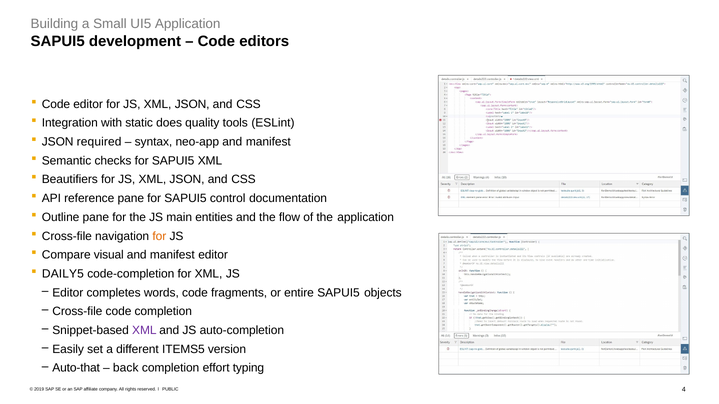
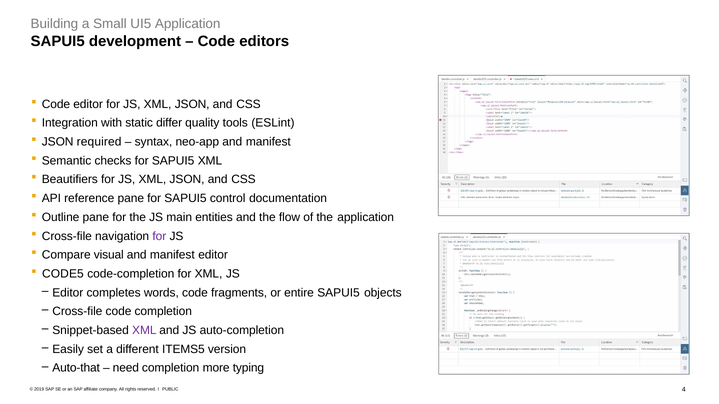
does: does -> differ (169, 123)
for colour: orange -> purple (159, 236)
DAILY5: DAILY5 -> CODE5 (63, 274)
back: back -> need (126, 368)
effort: effort -> more (216, 368)
